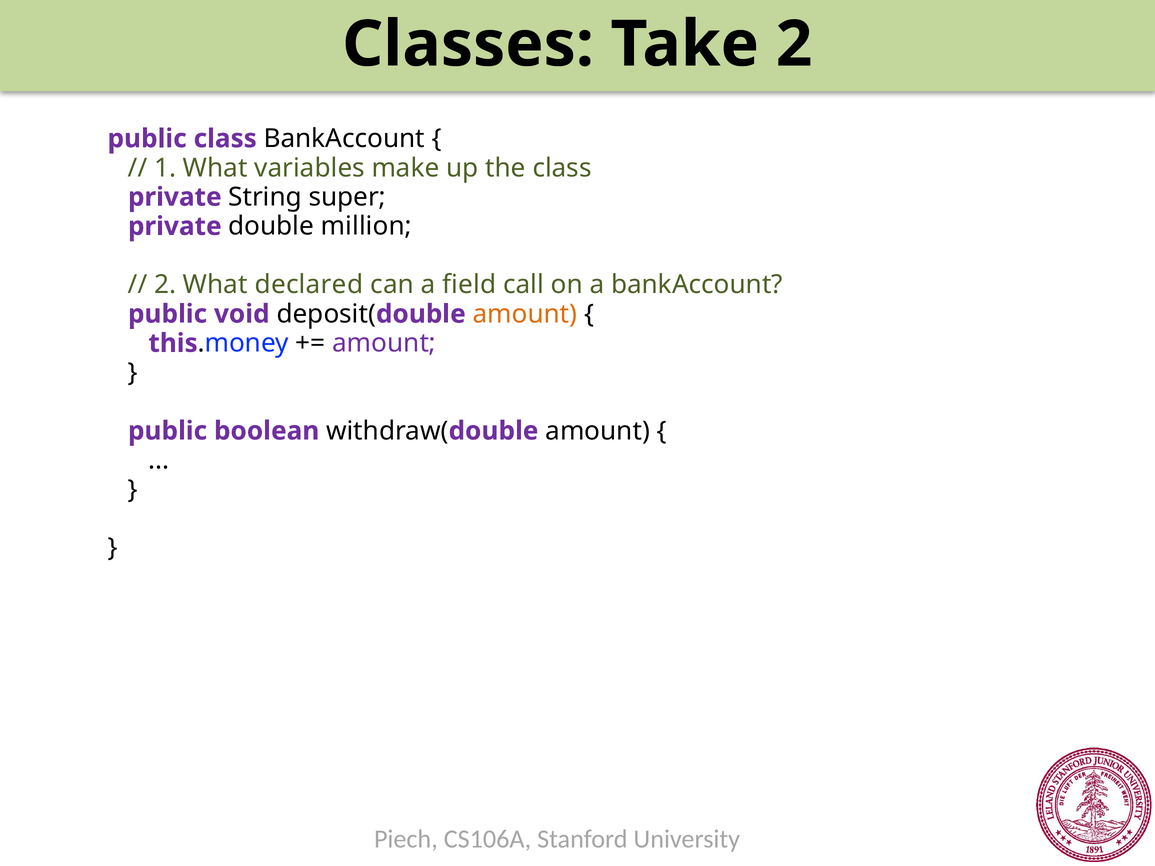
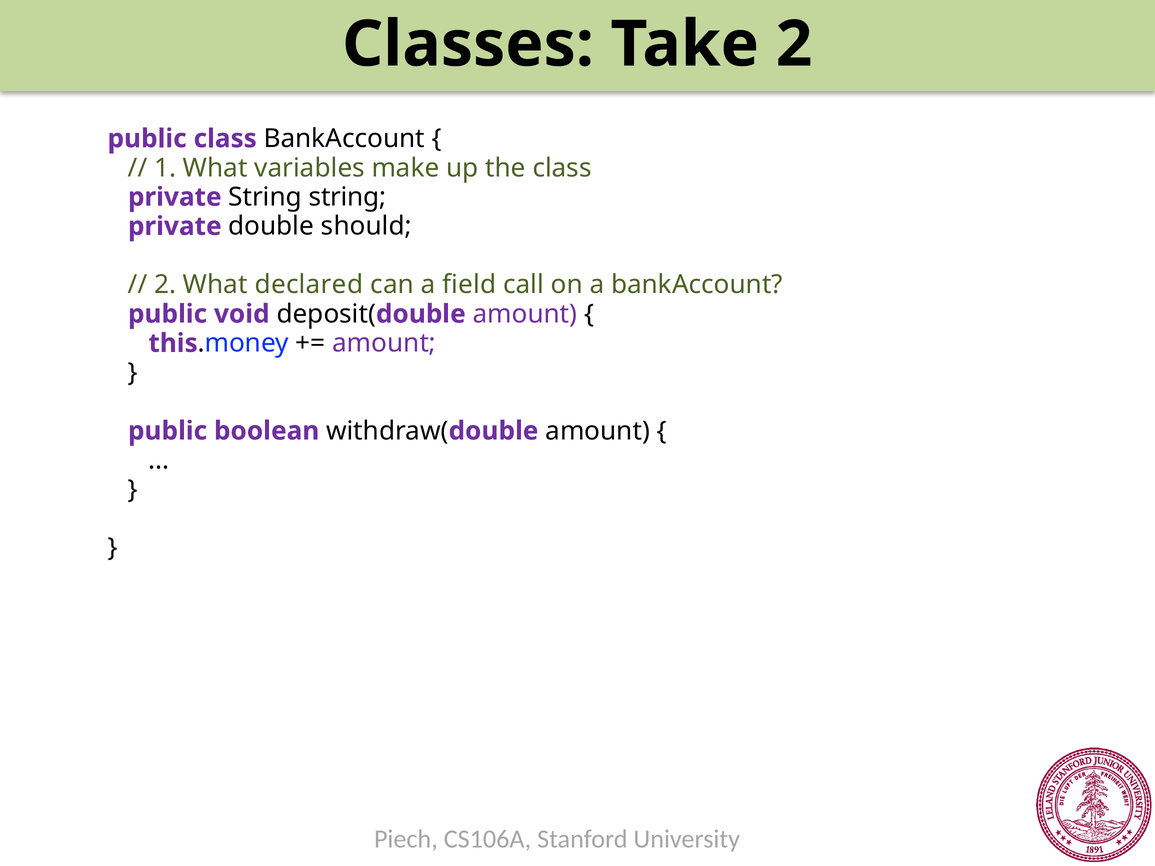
String super: super -> string (347, 197)
million: million -> should (366, 226)
amount colour: orange -> purple (525, 314)
